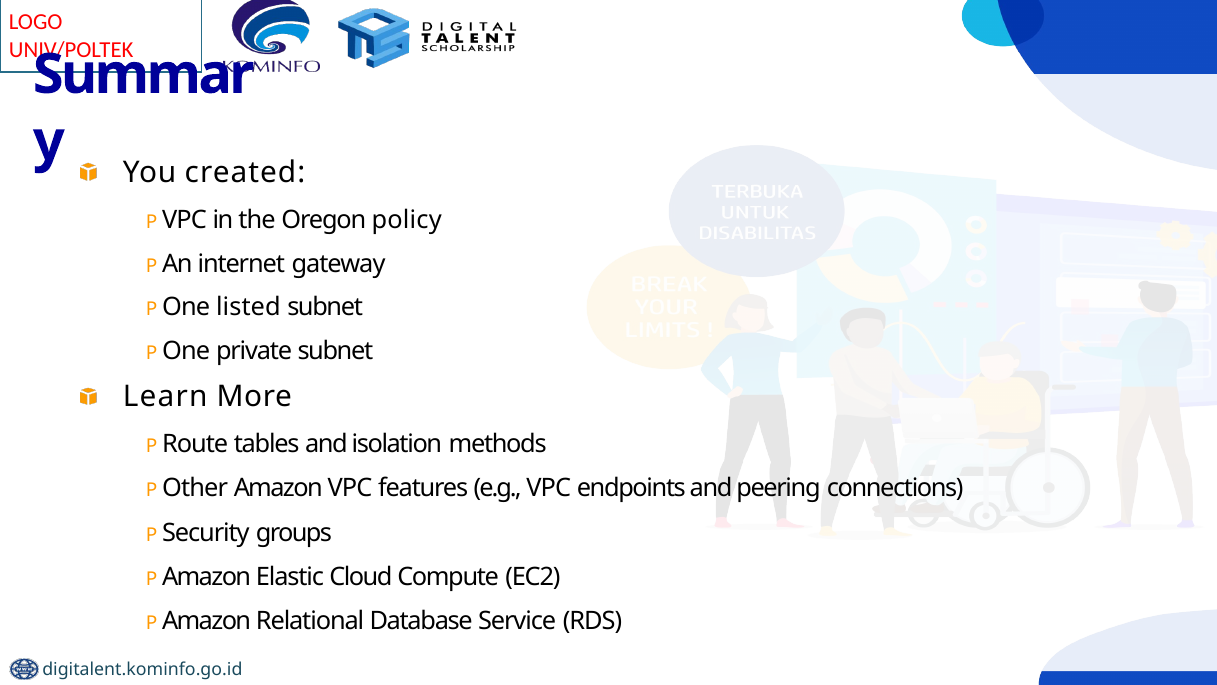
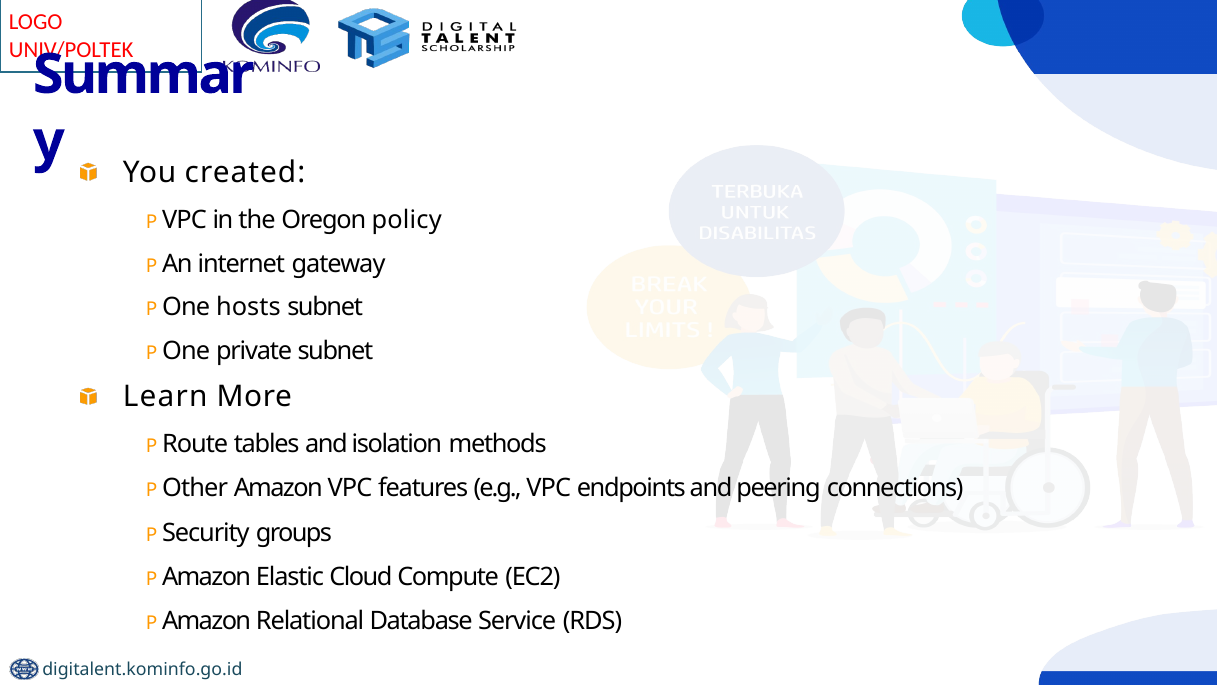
listed: listed -> hosts (248, 307)
